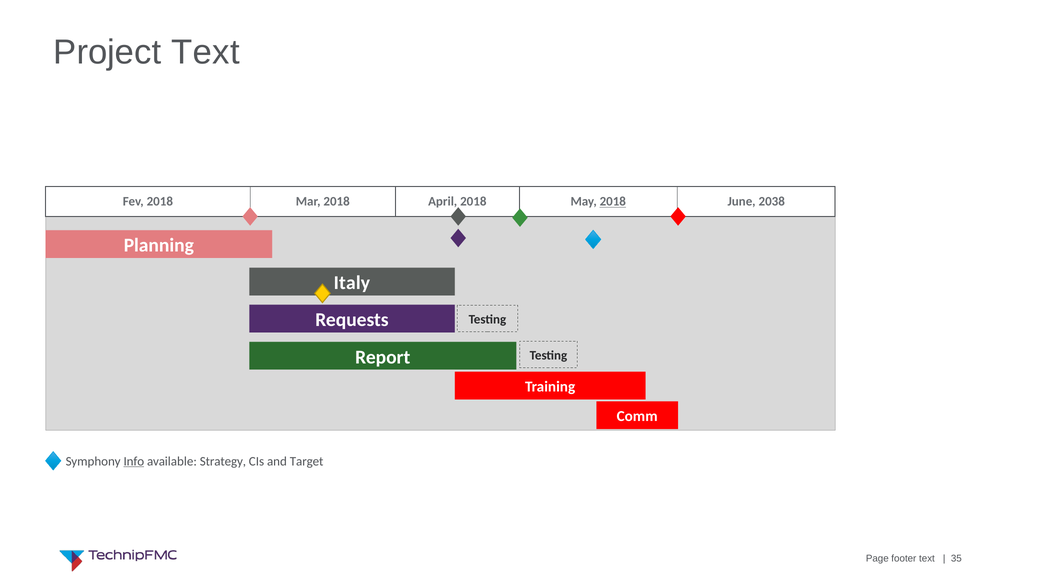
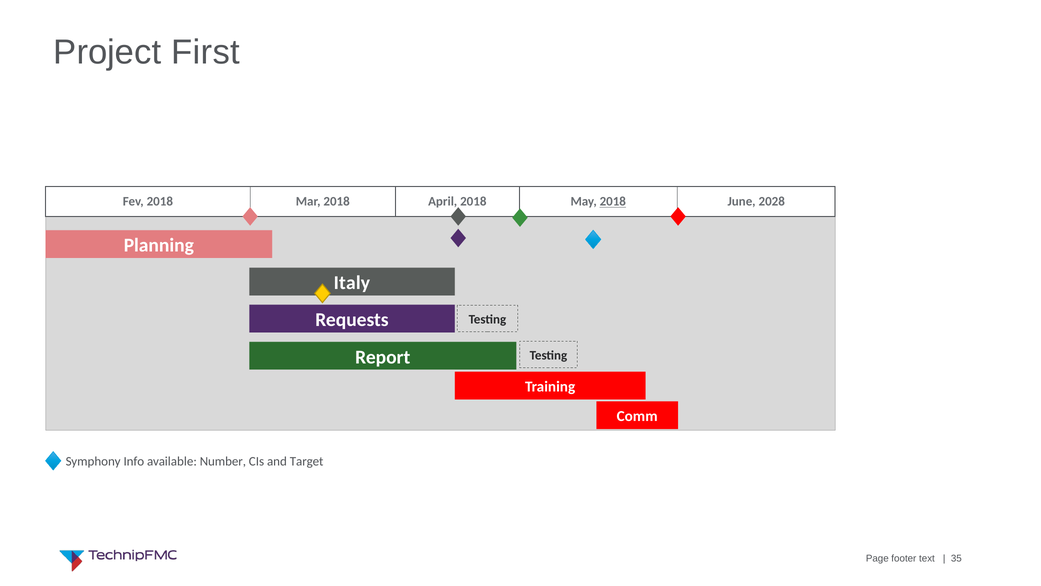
Project Text: Text -> First (206, 52)
2038: 2038 -> 2028 (772, 201)
Info underline: present -> none (134, 461)
Strategy: Strategy -> Number (223, 461)
